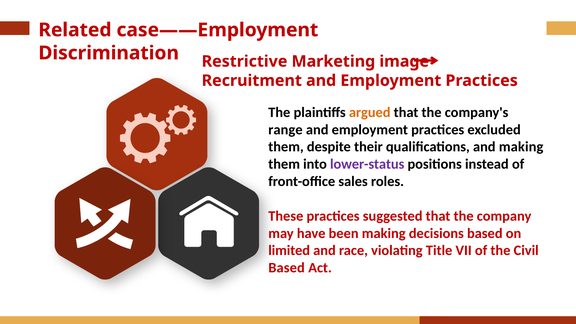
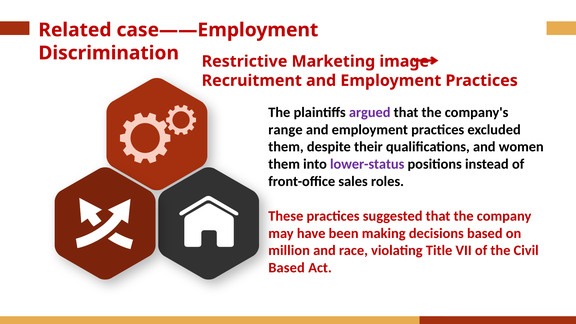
argued colour: orange -> purple (370, 112)
and making: making -> women (521, 147)
limited: limited -> million (289, 251)
